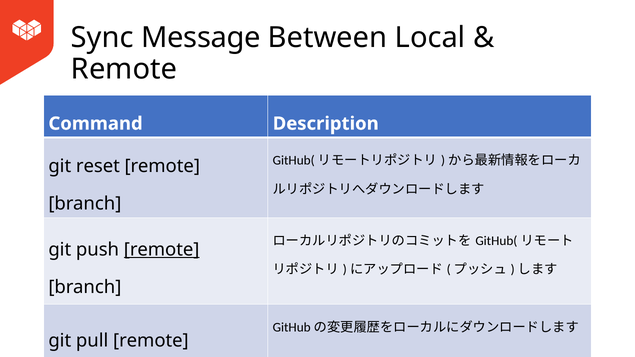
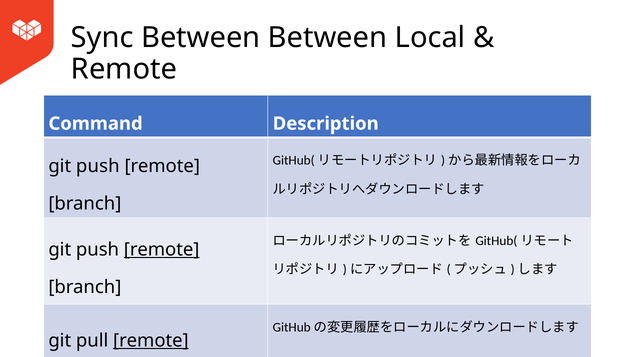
Sync Message: Message -> Between (201, 38)
reset: reset -> push (98, 166)
remote underline: none -> present (151, 341)
